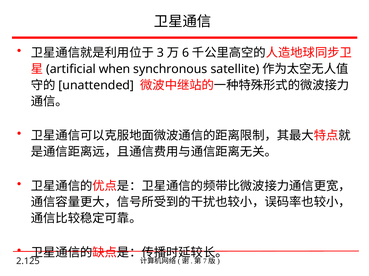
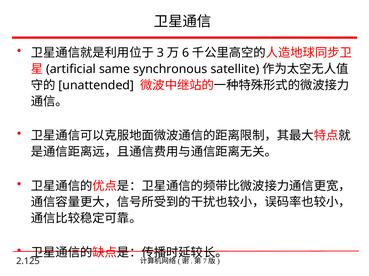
when: when -> same (115, 69)
